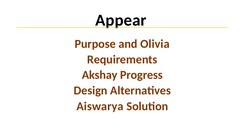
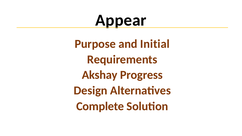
Olivia: Olivia -> Initial (155, 44)
Aiswarya: Aiswarya -> Complete (100, 106)
